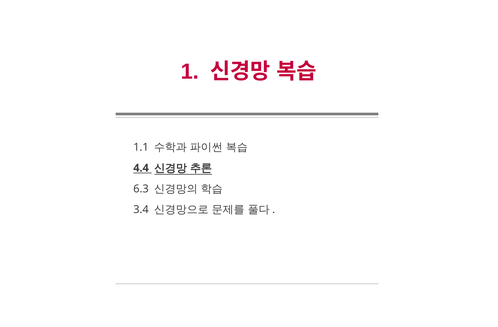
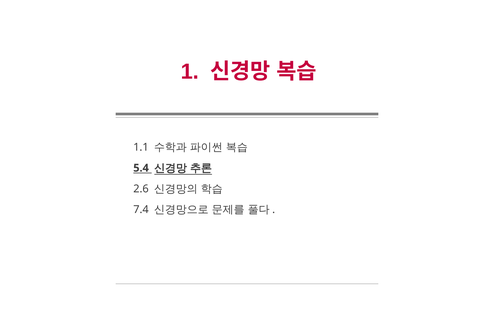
4.4: 4.4 -> 5.4 (141, 168)
6.3: 6.3 -> 2.6 (141, 189)
3.4: 3.4 -> 7.4 (141, 210)
